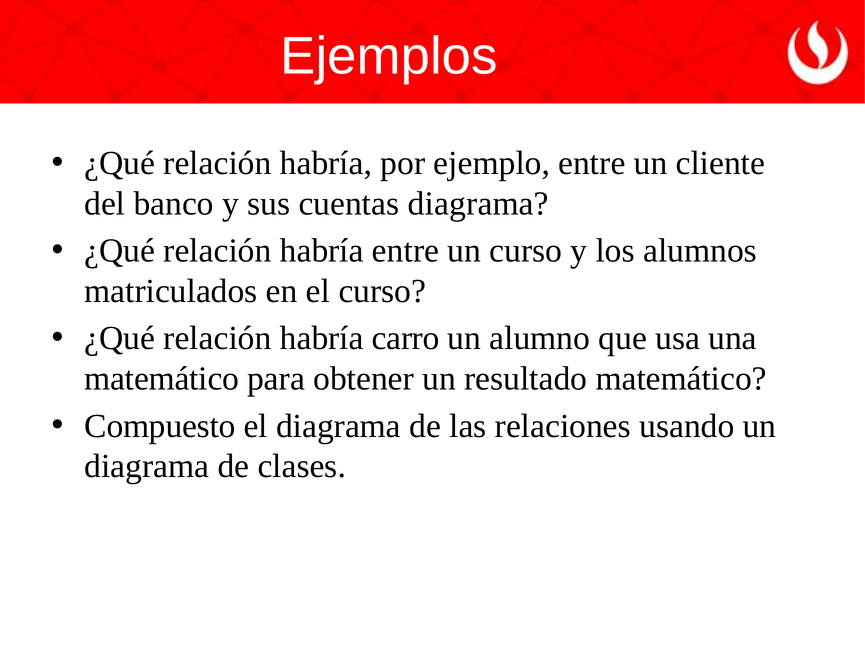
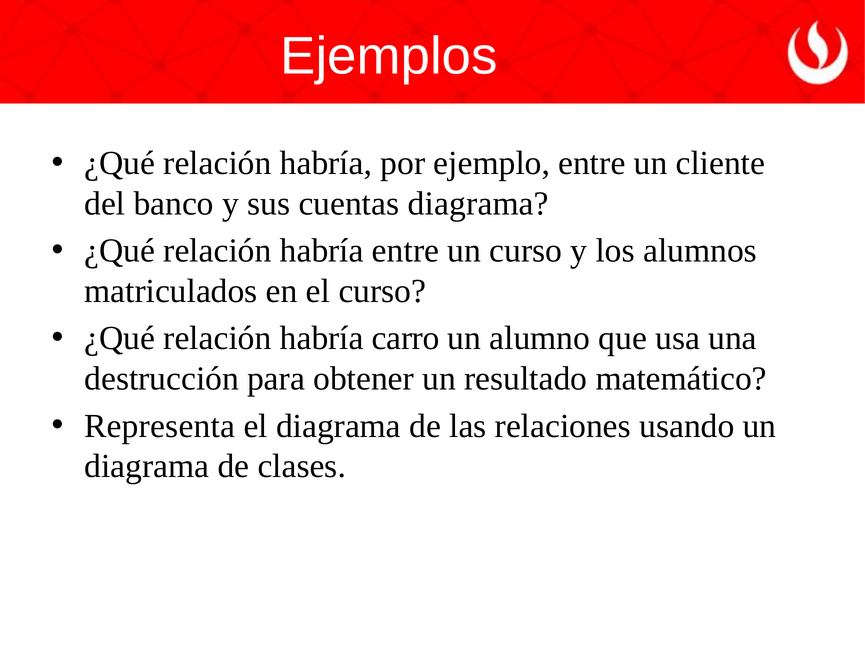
matemático: matemático -> destrucción (162, 379)
Compuesto: Compuesto -> Representa (160, 426)
